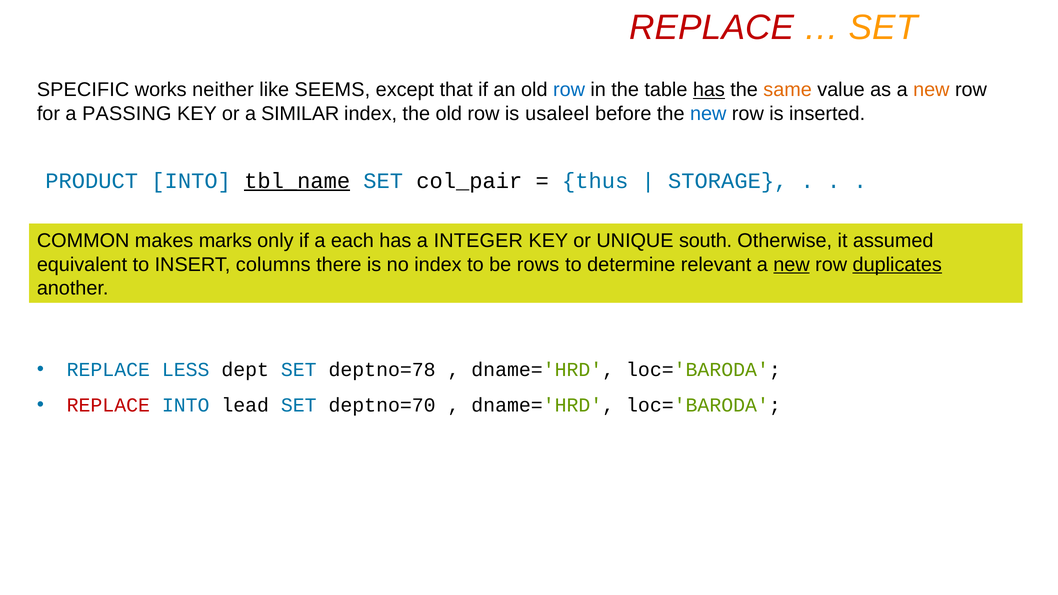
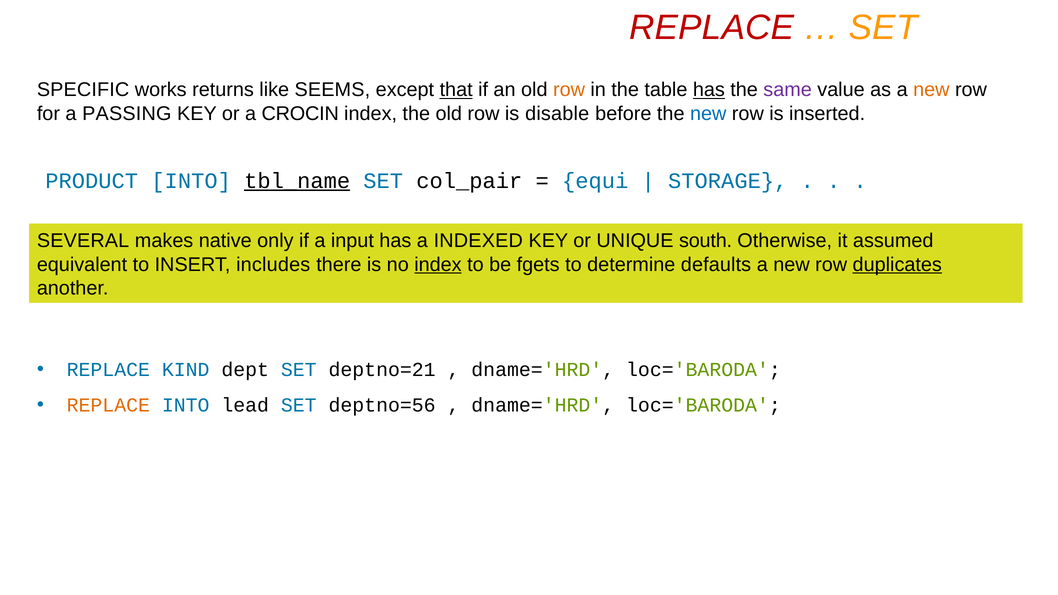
neither: neither -> returns (223, 90)
that underline: none -> present (456, 90)
row colour: blue -> orange (569, 90)
same colour: orange -> purple (788, 90)
SIMILAR: SIMILAR -> CROCIN (300, 114)
usaleel: usaleel -> disable (557, 114)
thus: thus -> equi (595, 181)
COMMON: COMMON -> SEVERAL (83, 241)
marks: marks -> native (225, 241)
each: each -> input (352, 241)
INTEGER: INTEGER -> INDEXED (478, 241)
columns: columns -> includes (273, 265)
index underline: none -> present (438, 265)
rows: rows -> fgets (538, 265)
relevant: relevant -> defaults (716, 265)
new underline: present -> none (792, 265)
LESS: LESS -> KIND (186, 370)
deptno=78: deptno=78 -> deptno=21 (382, 370)
REPLACE colour: red -> orange (108, 405)
deptno=70: deptno=70 -> deptno=56 (382, 405)
